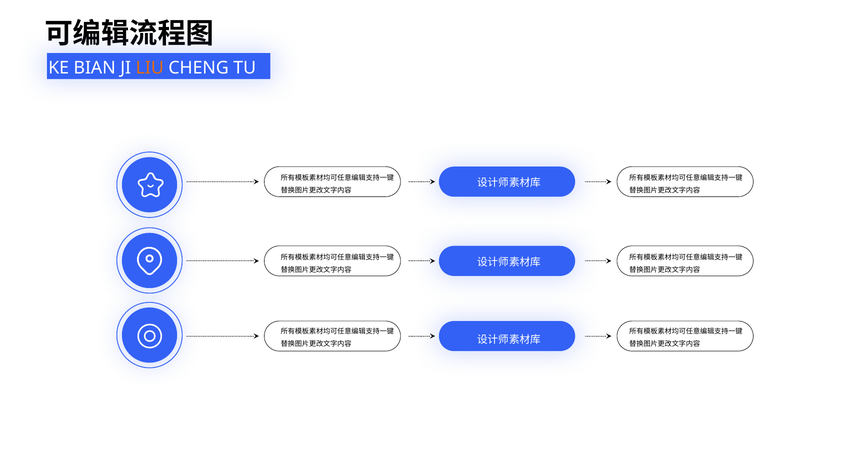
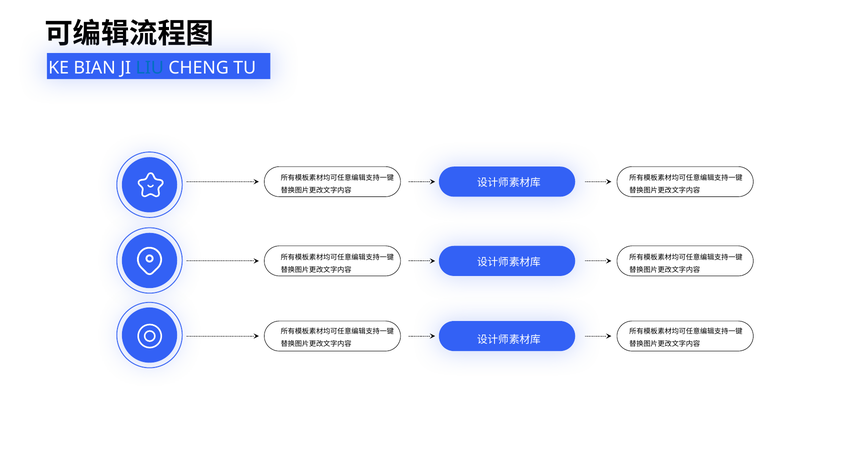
LIU colour: orange -> blue (150, 68)
